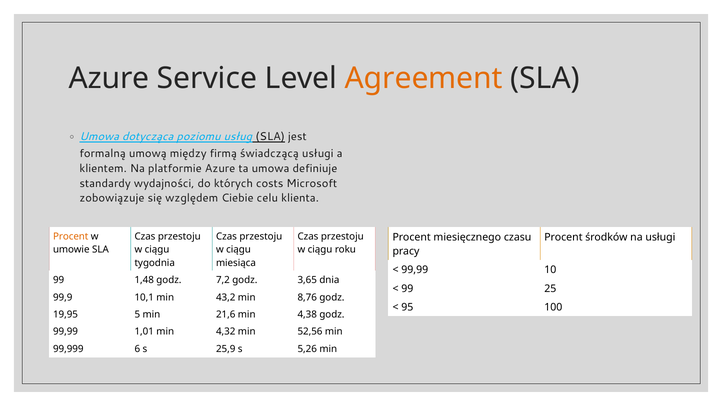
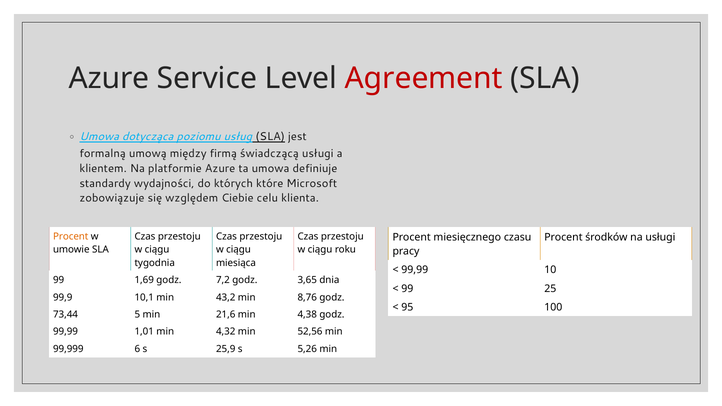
Agreement colour: orange -> red (424, 78)
costs: costs -> które (270, 183)
1,48: 1,48 -> 1,69 (144, 280)
19,95: 19,95 -> 73,44 (66, 315)
